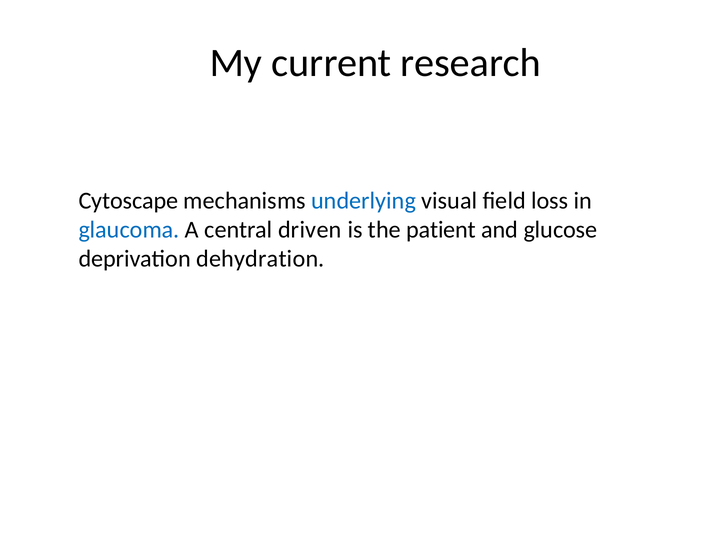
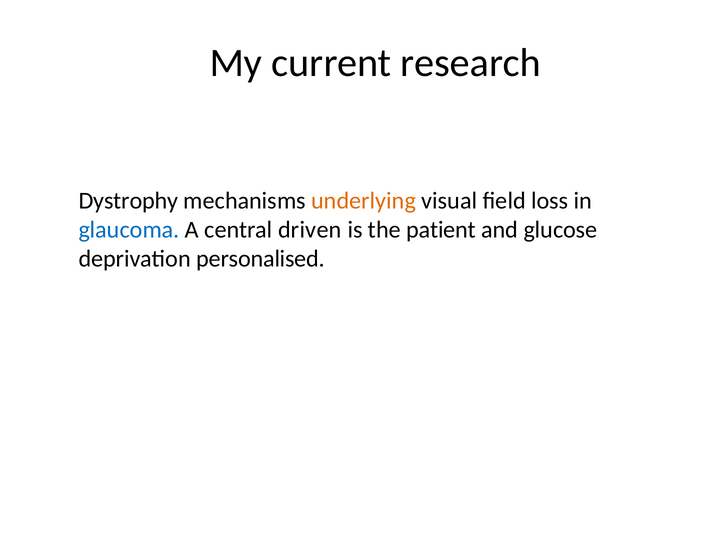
Cytoscape: Cytoscape -> Dystrophy (128, 200)
underlying colour: blue -> orange (364, 200)
dehydration: dehydration -> personalised (261, 258)
